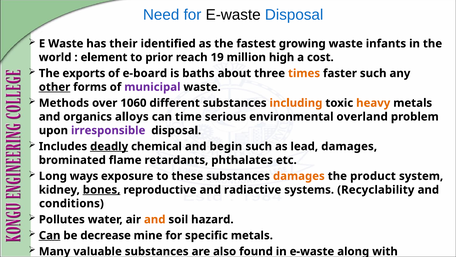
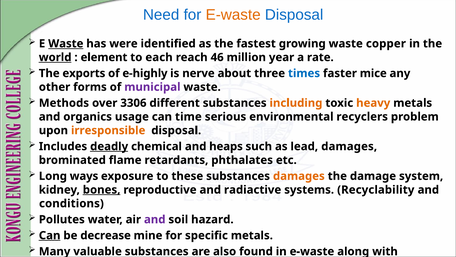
E-waste colour: black -> orange (233, 15)
Waste underline: none -> present (66, 44)
their: their -> were (123, 44)
infants: infants -> copper (386, 44)
world underline: none -> present (55, 57)
prior: prior -> each (159, 57)
19: 19 -> 46 (217, 57)
high: high -> year (282, 57)
cost: cost -> rate (320, 57)
e-board: e-board -> e-highly (145, 73)
baths: baths -> nerve (198, 73)
times colour: orange -> blue (304, 73)
faster such: such -> mice (373, 73)
other underline: present -> none (55, 87)
1060: 1060 -> 3306 (133, 103)
alloys: alloys -> usage (132, 117)
overland: overland -> recyclers (362, 117)
irresponsible colour: purple -> orange (108, 131)
begin: begin -> heaps (226, 146)
product: product -> damage (373, 176)
and colour: orange -> purple (155, 220)
